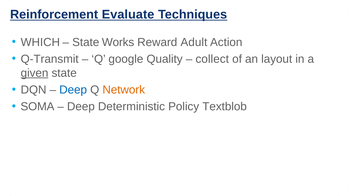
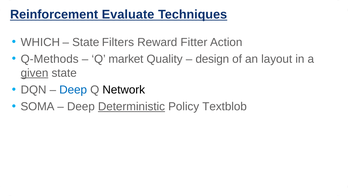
Works: Works -> Filters (118, 42)
Adult: Adult -> Fitter (194, 42)
Q-Transmit: Q-Transmit -> Q-Methods (50, 59)
google: google -> market (126, 59)
collect: collect -> design (212, 59)
Network colour: orange -> black (124, 90)
Deterministic underline: none -> present (131, 107)
